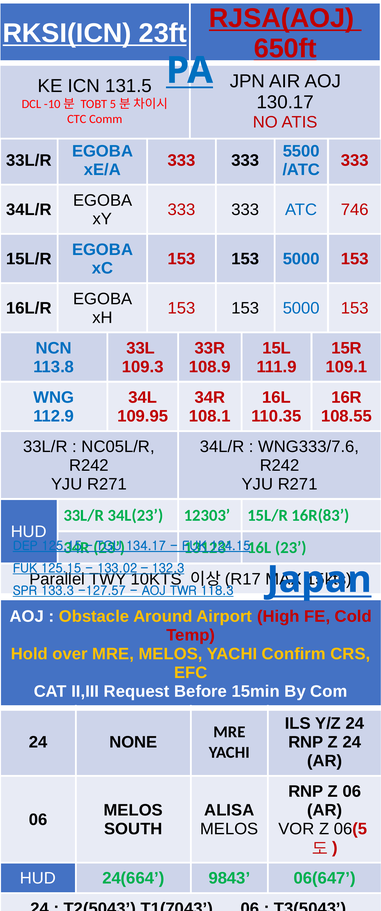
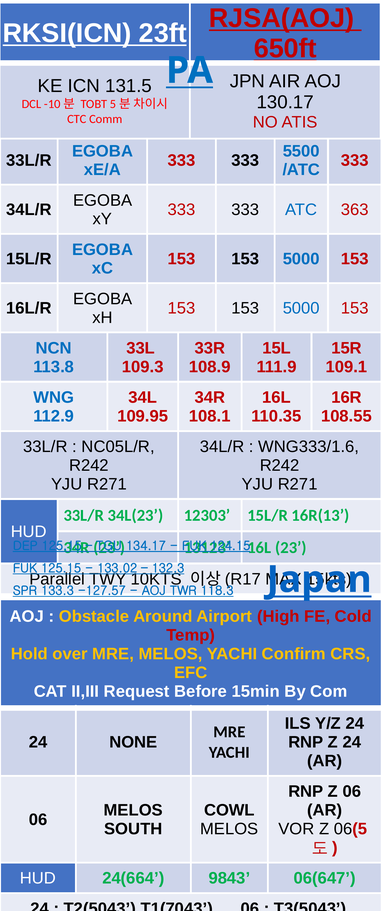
746: 746 -> 363 (355, 210)
WNG333/7.6: WNG333/7.6 -> WNG333/1.6 (309, 447)
16R(83: 16R(83 -> 16R(13 (320, 516)
ALISA: ALISA -> COWL (229, 811)
